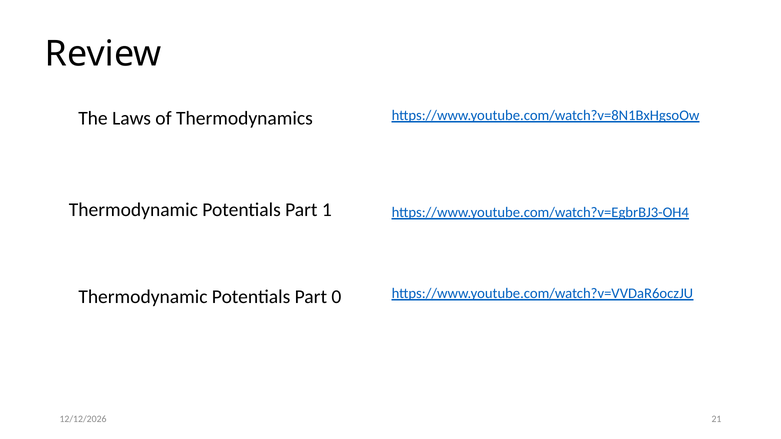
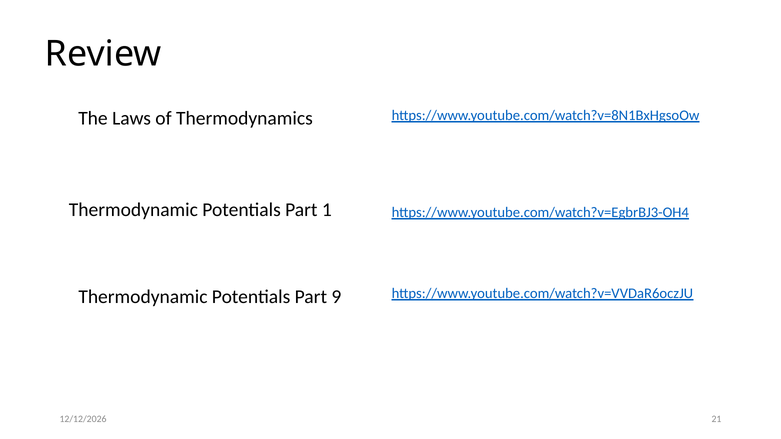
0: 0 -> 9 (336, 297)
